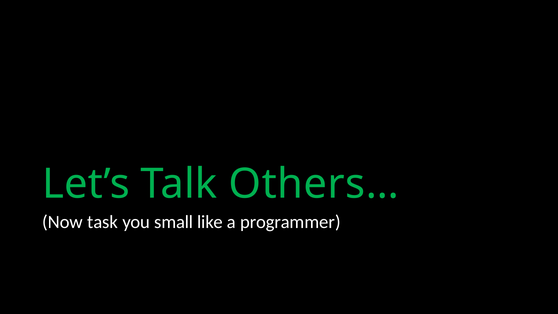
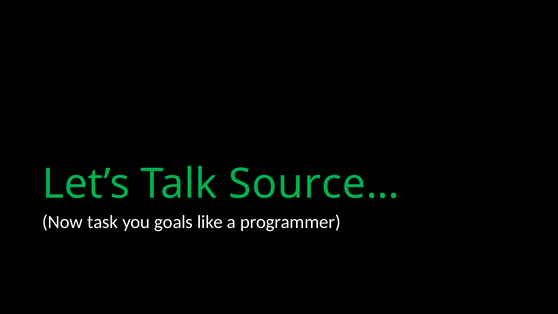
Others…: Others… -> Source… (314, 184)
small: small -> goals (174, 222)
